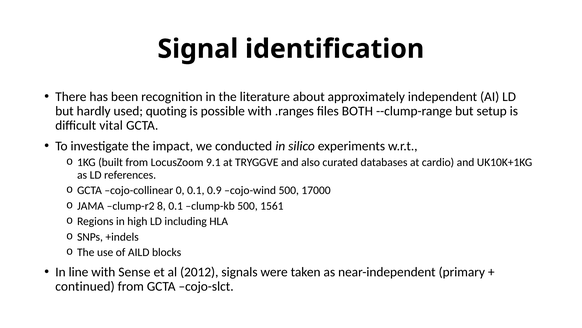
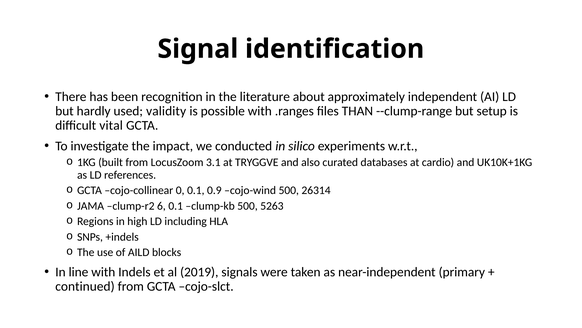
quoting: quoting -> validity (166, 111)
BOTH: BOTH -> THAN (357, 111)
9.1: 9.1 -> 3.1 (213, 162)
17000: 17000 -> 26314 (316, 190)
8: 8 -> 6 (161, 206)
1561: 1561 -> 5263 (272, 206)
Sense: Sense -> Indels (134, 271)
2012: 2012 -> 2019 (199, 271)
